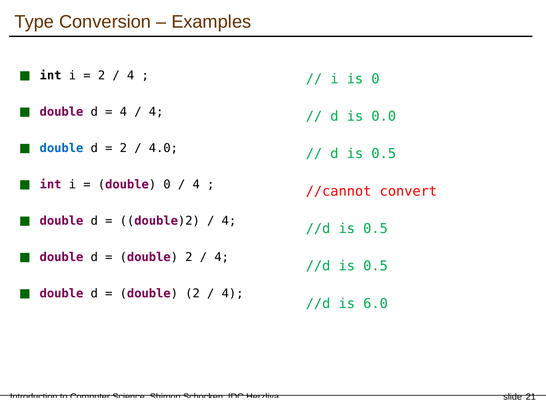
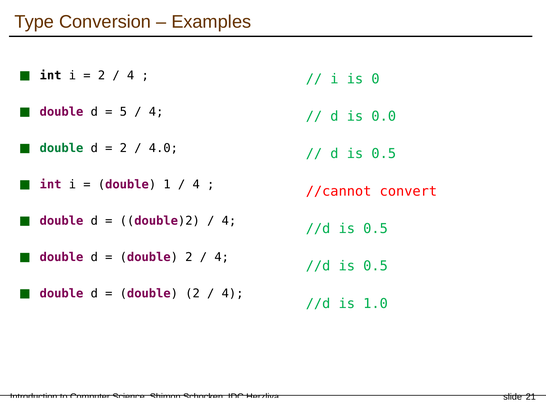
4: 4 -> 5 (123, 112)
double colour: blue -> green (61, 148)
double 0: 0 -> 1 (167, 185)
6.0: 6.0 -> 1.0 (376, 304)
